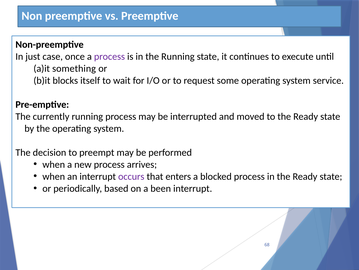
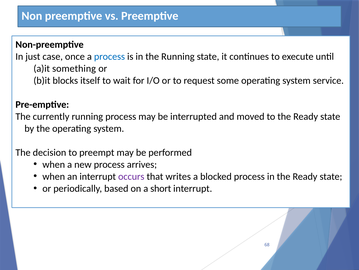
process colour: purple -> blue (109, 56)
enters: enters -> writes (178, 176)
been: been -> short (161, 188)
